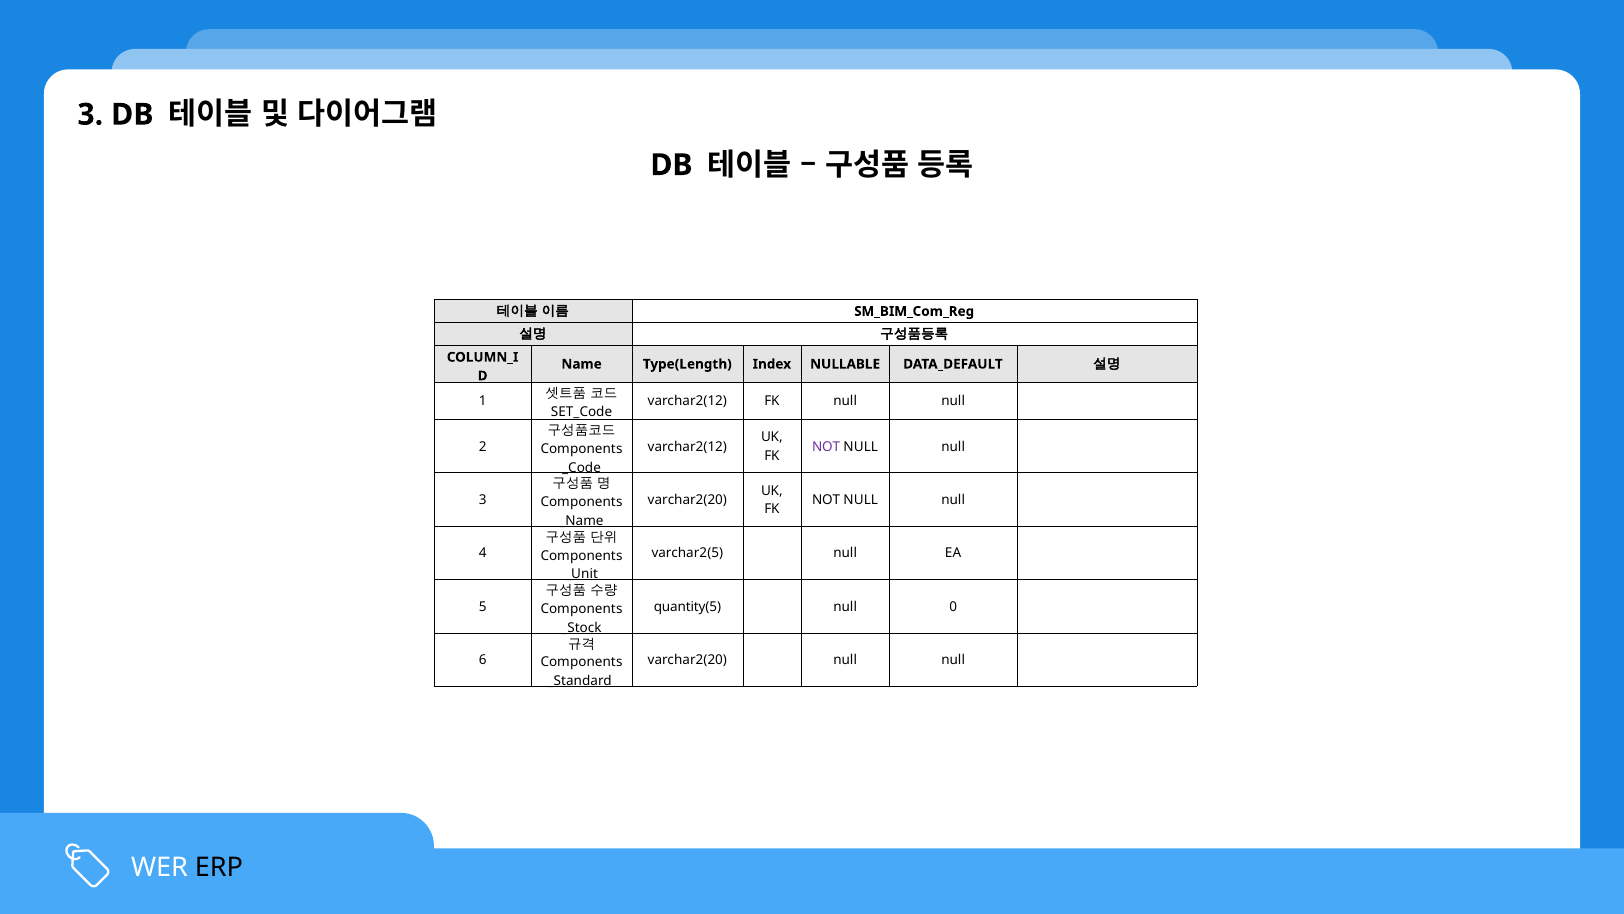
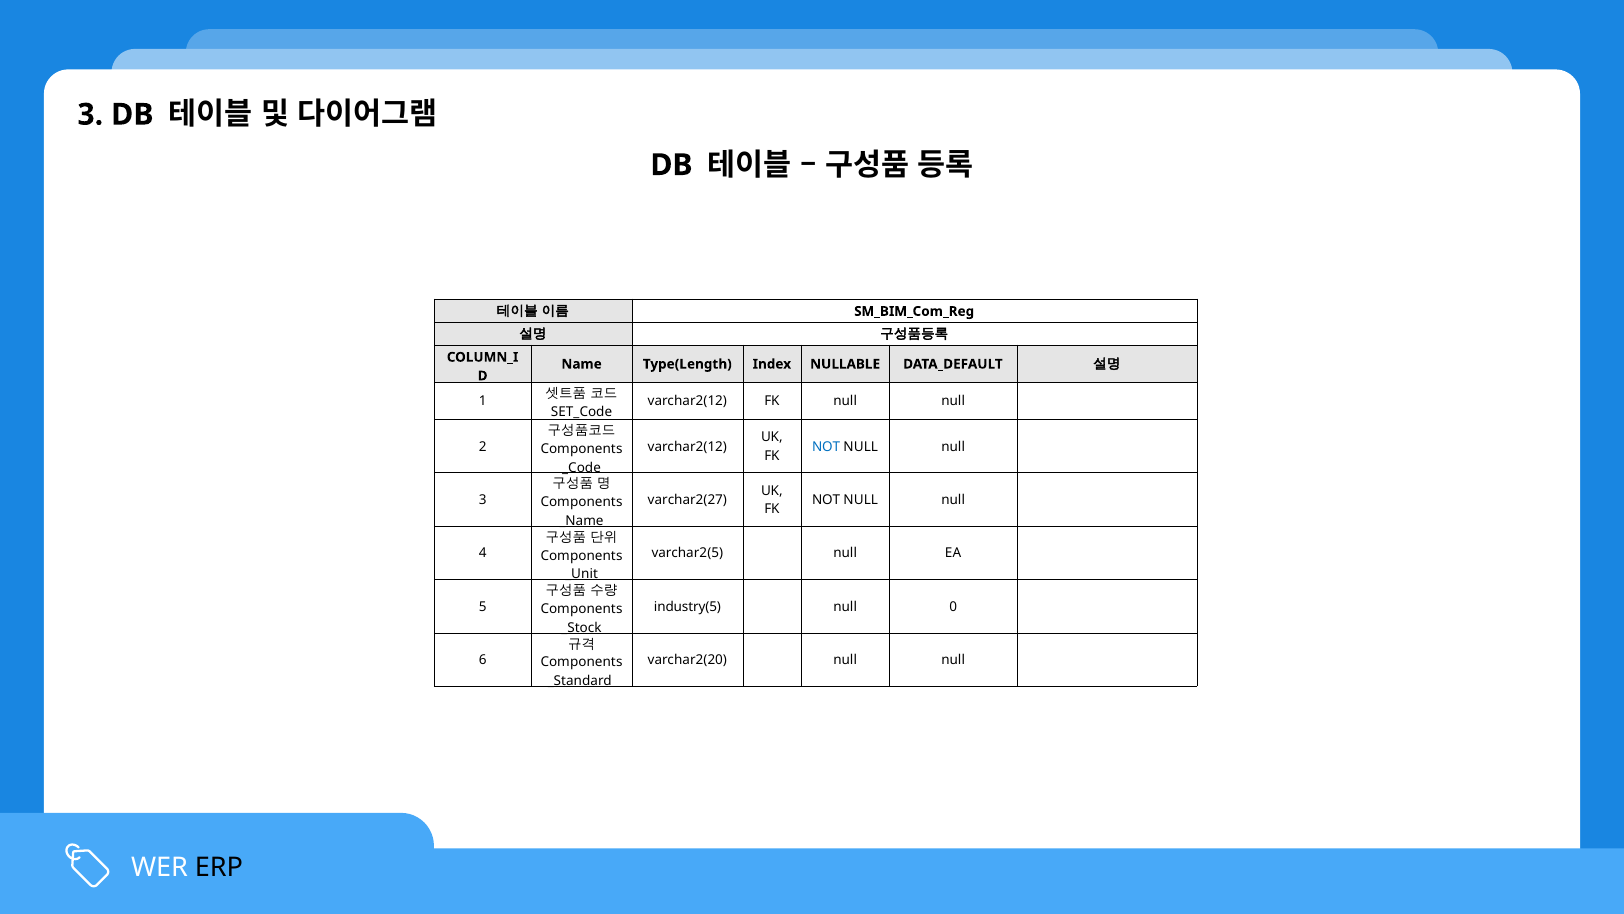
NOT colour: purple -> blue (826, 446)
varchar2(20: varchar2(20 -> varchar2(27 (687, 500)
quantity(5: quantity(5 -> industry(5 (687, 606)
